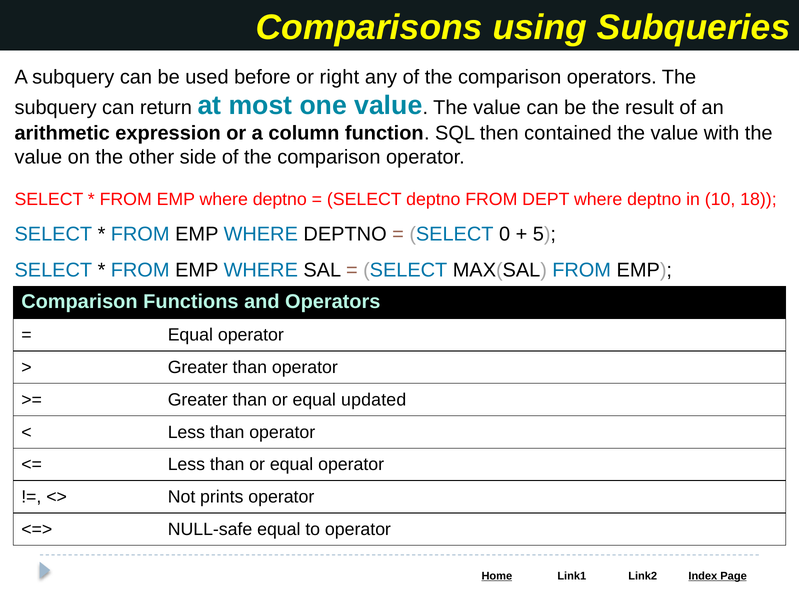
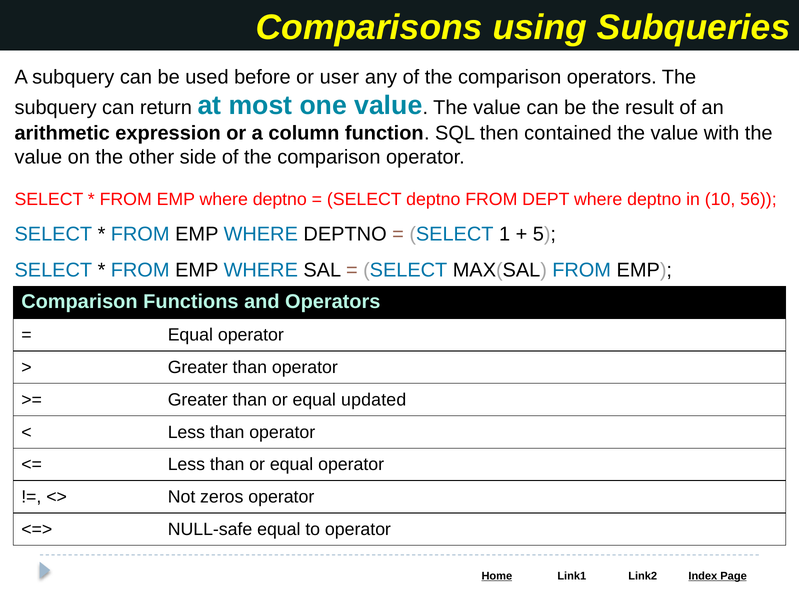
right: right -> user (339, 77)
18: 18 -> 56 (758, 200)
0: 0 -> 1 (505, 234)
prints: prints -> zeros (222, 497)
